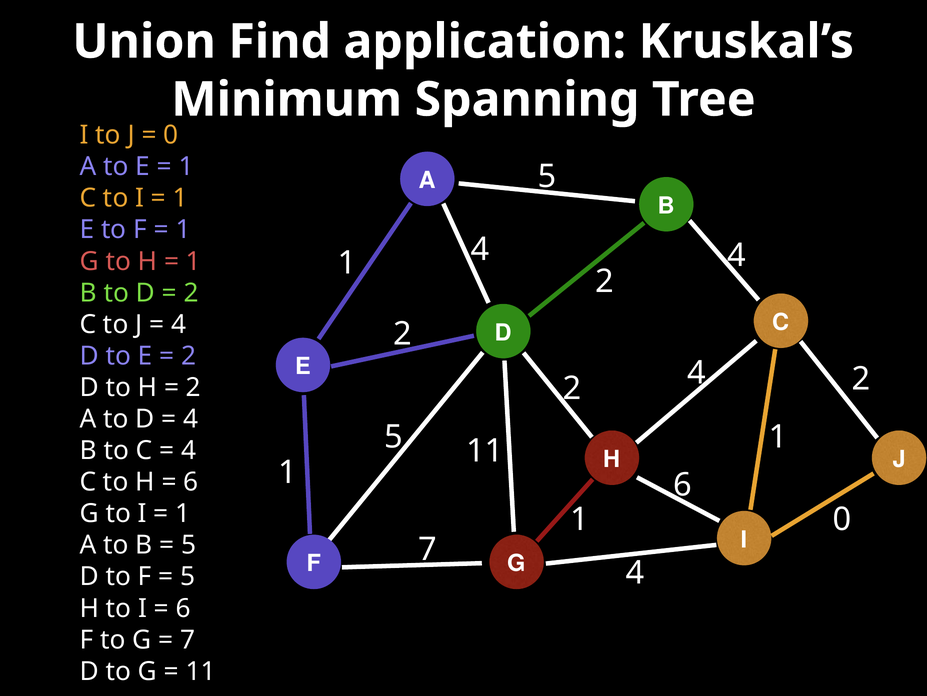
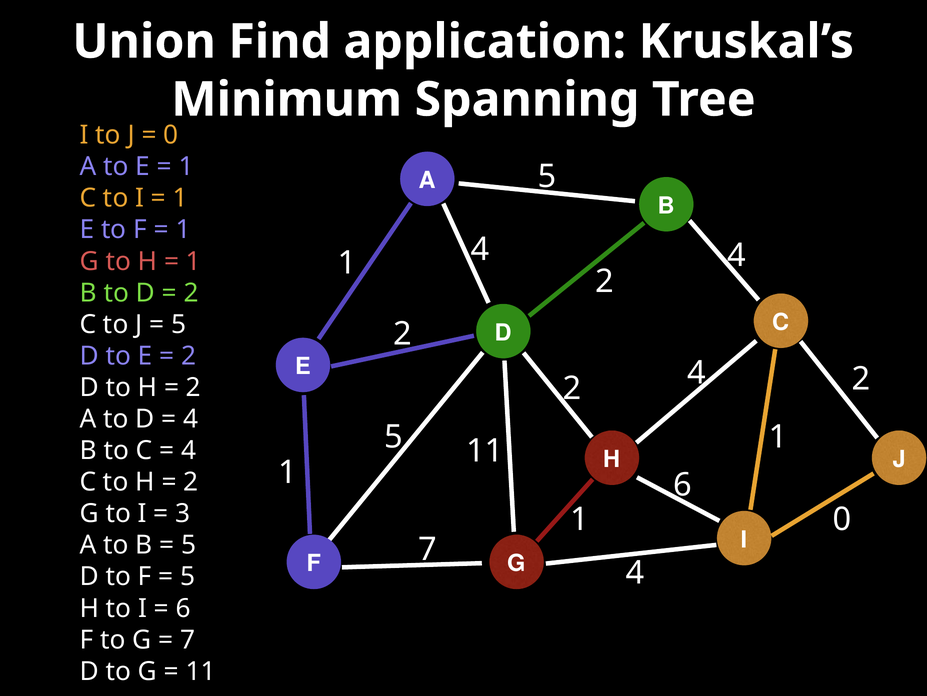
4: 4 -> 5 (179, 324)
6: 6 -> 2 (191, 482)
1: 1 -> 3 (183, 513)
